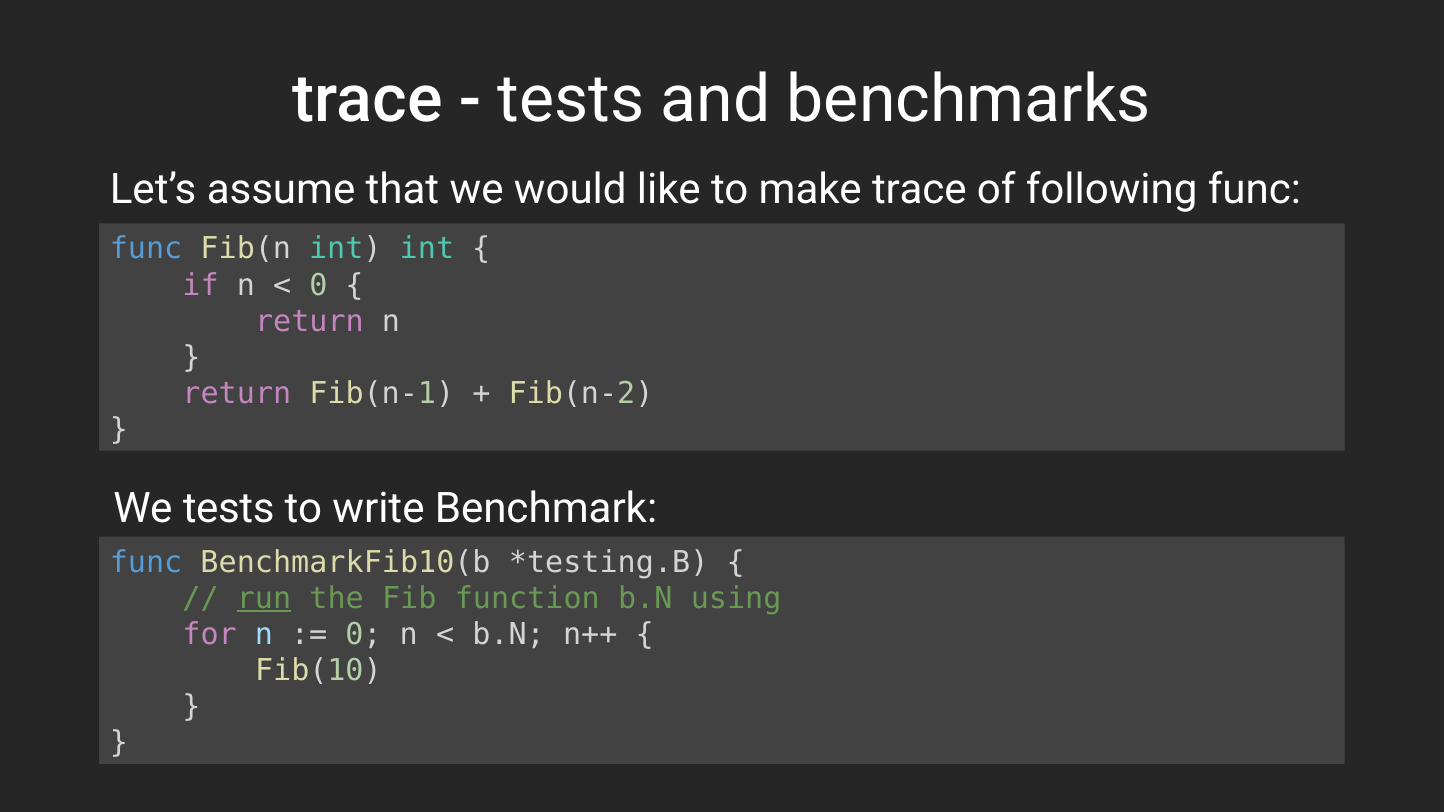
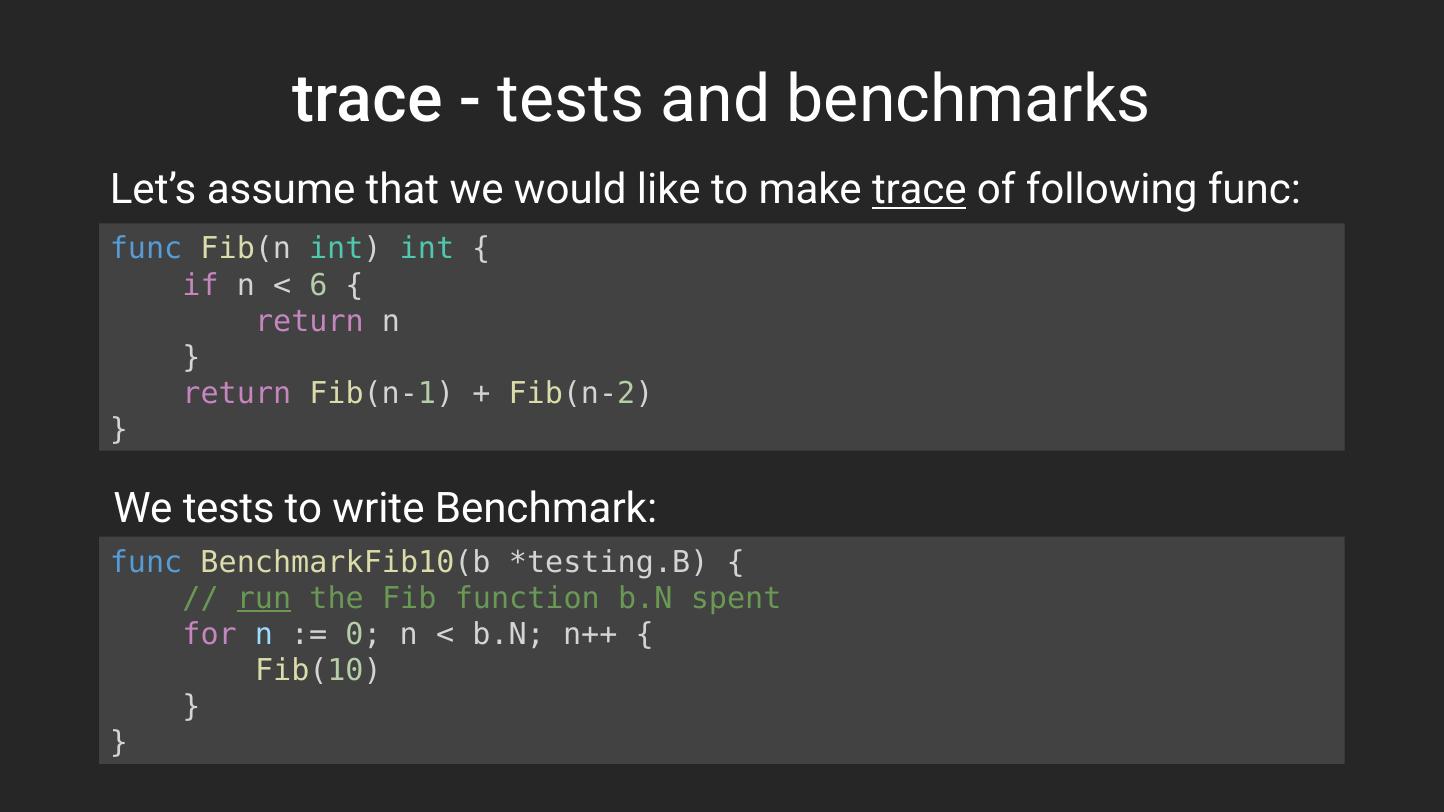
trace underline: none -> present (919, 190)
0: 0 -> 6 (318, 285)
using: using -> spent (736, 598)
